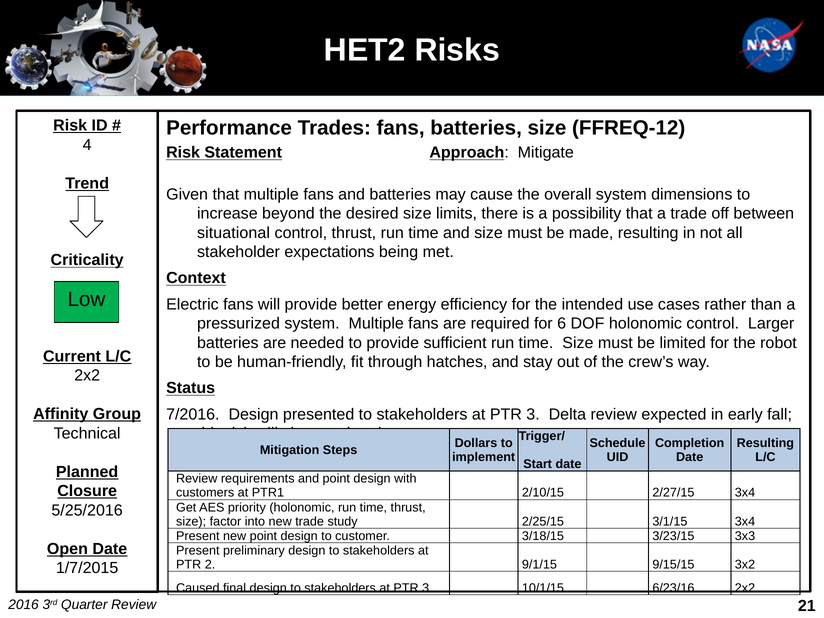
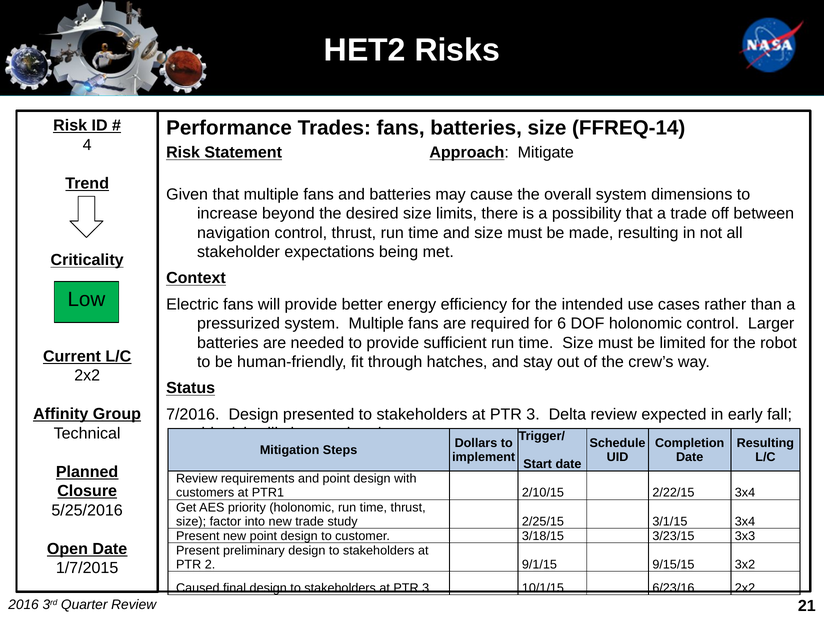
FFREQ-12: FFREQ-12 -> FFREQ-14 (629, 128)
situational: situational -> navigation (234, 233)
2/27/15: 2/27/15 -> 2/22/15 (673, 493)
